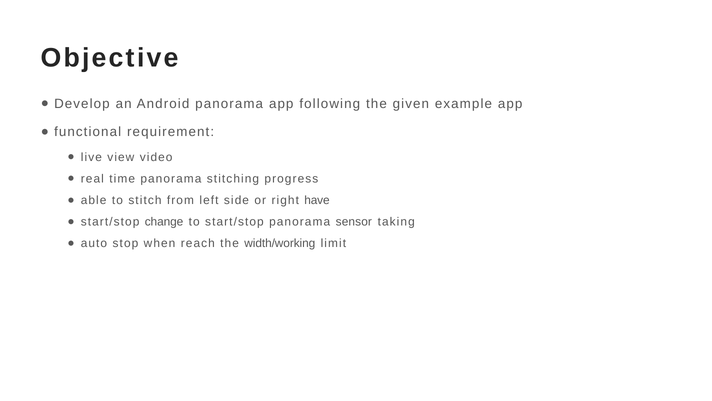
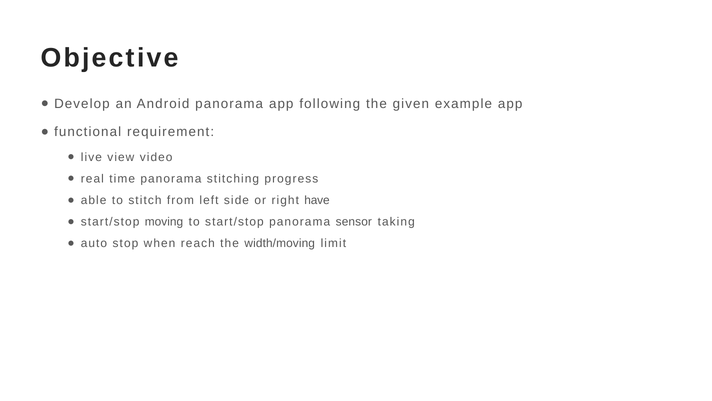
change: change -> moving (164, 222)
width/working: width/working -> width/moving (280, 243)
